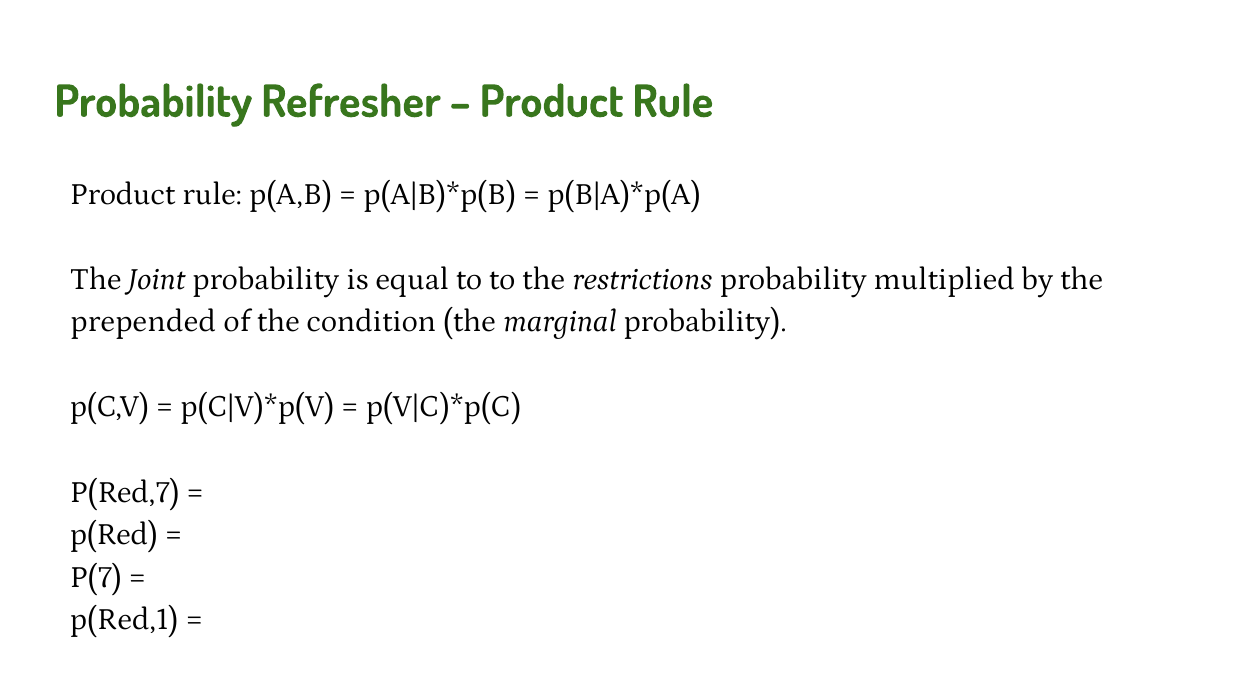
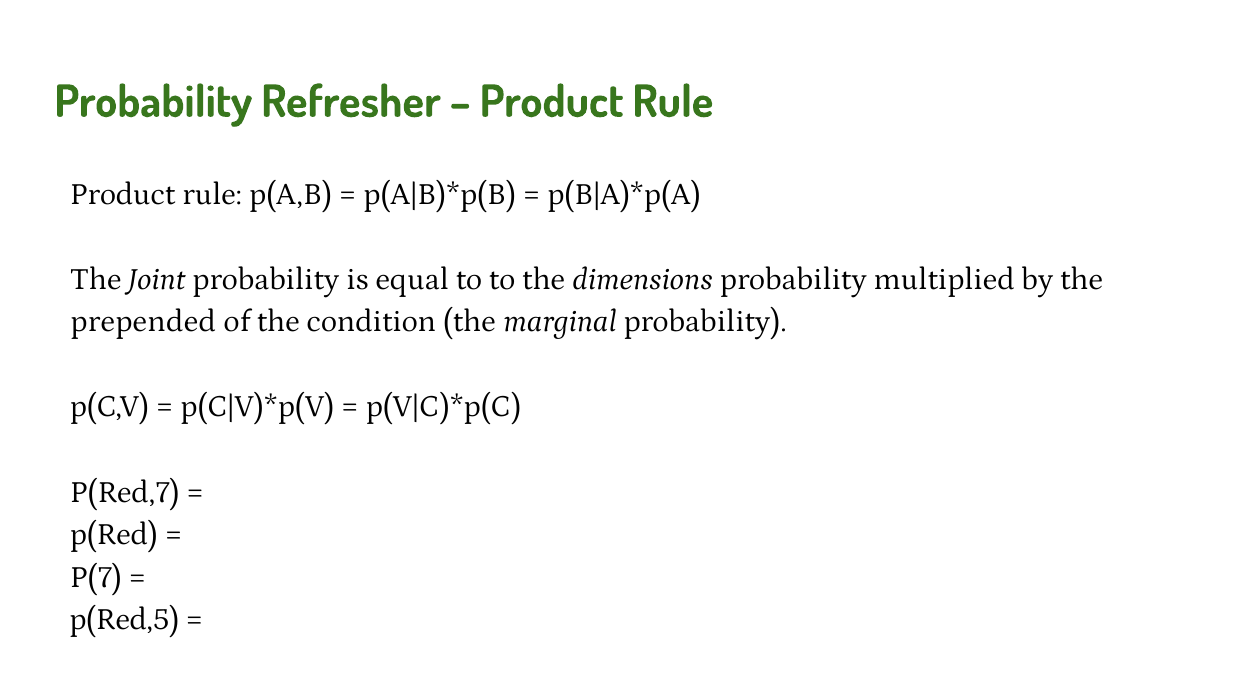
restrictions: restrictions -> dimensions (643, 279)
p(Red,1: p(Red,1 -> p(Red,5 (124, 620)
